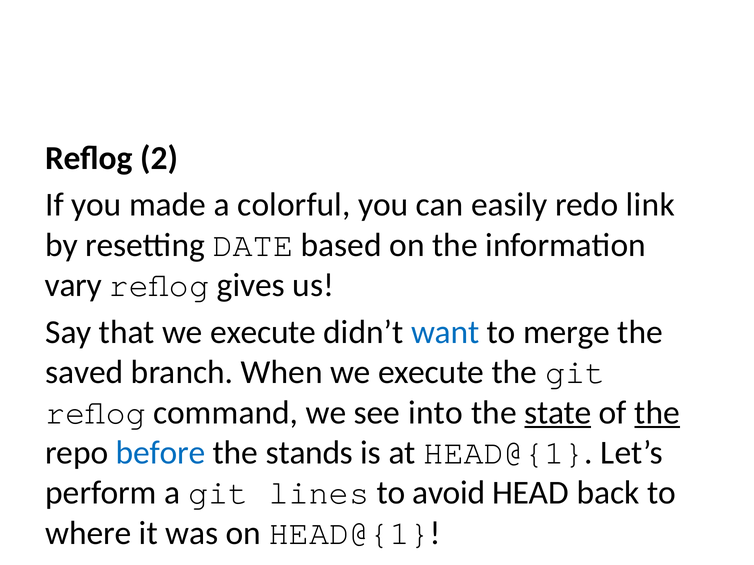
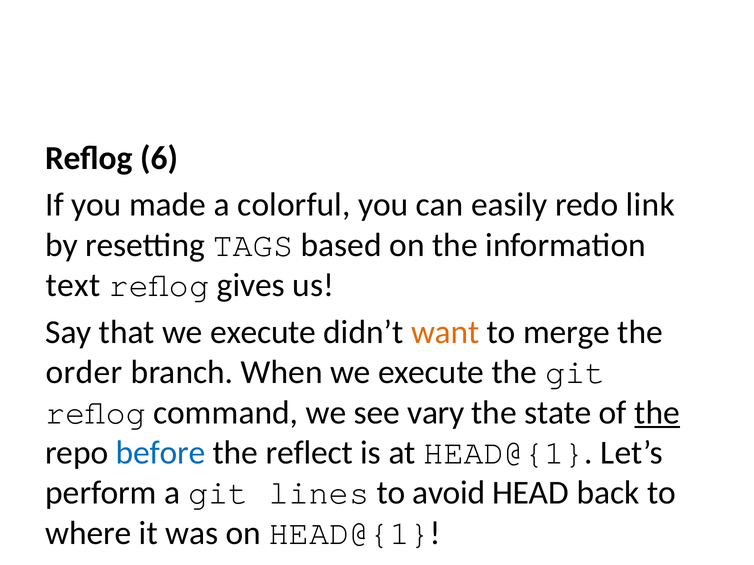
2: 2 -> 6 (159, 158)
DATE: DATE -> TAGS (253, 245)
vary: vary -> text (73, 286)
want colour: blue -> orange (445, 332)
saved: saved -> order (84, 373)
into: into -> vary (436, 413)
state underline: present -> none (558, 413)
stands: stands -> reflect (309, 453)
